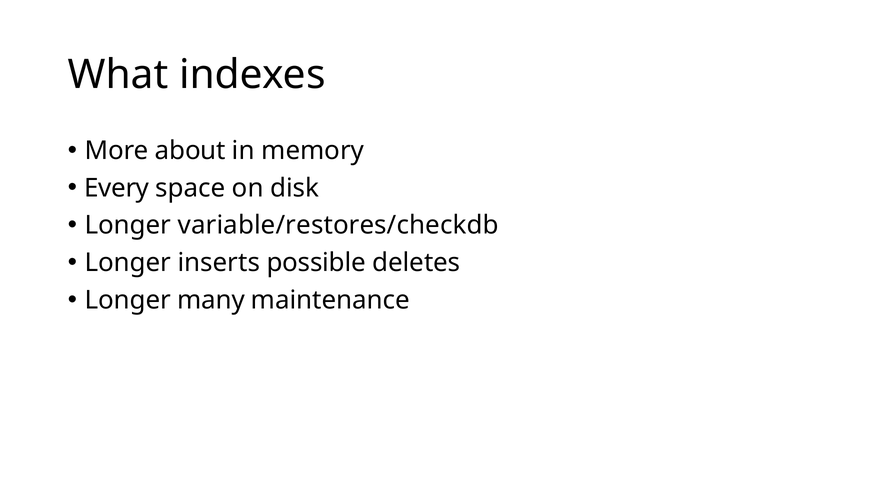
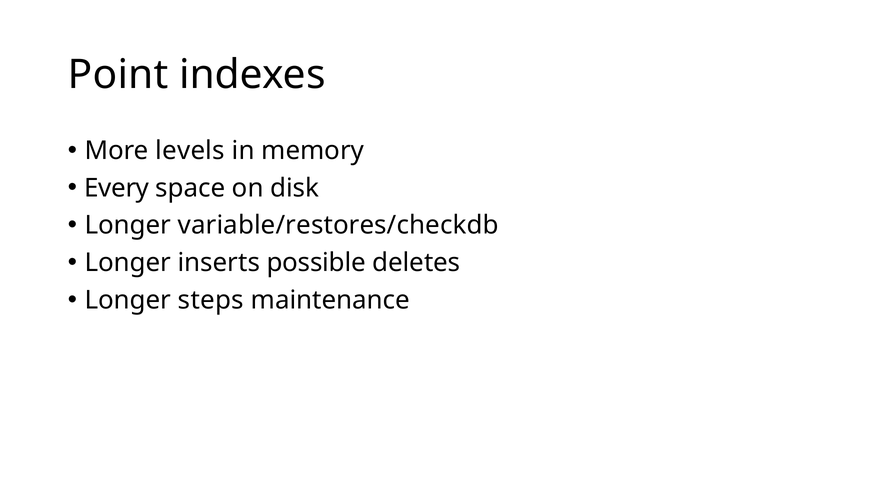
What: What -> Point (118, 75)
about: about -> levels (190, 150)
many: many -> steps (211, 300)
